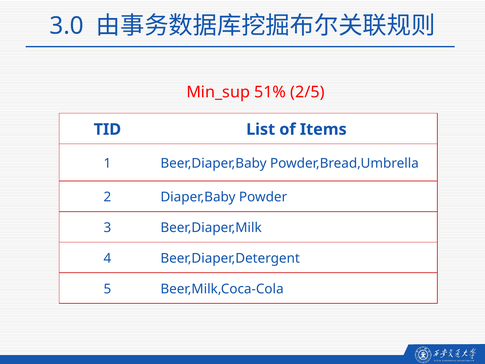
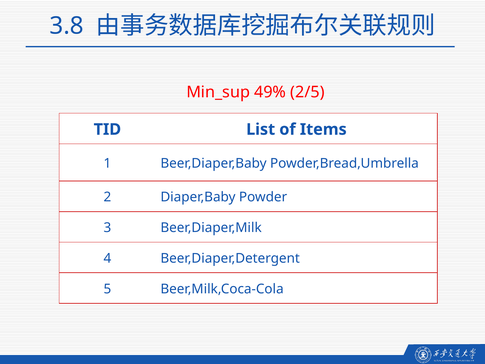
3.0: 3.0 -> 3.8 (67, 26)
51%: 51% -> 49% (270, 92)
